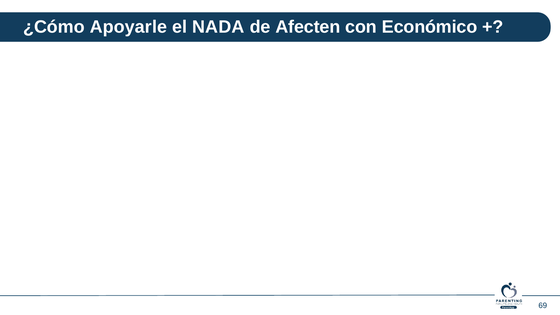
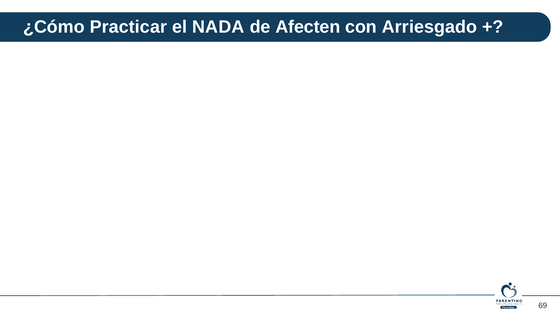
Apoyarle: Apoyarle -> Practicar (128, 27)
Económico: Económico -> Arriesgado (430, 27)
